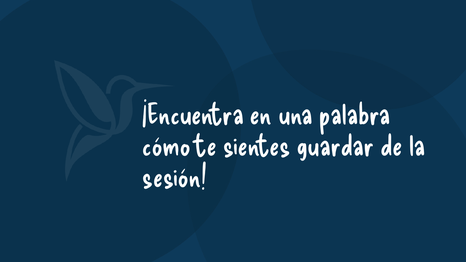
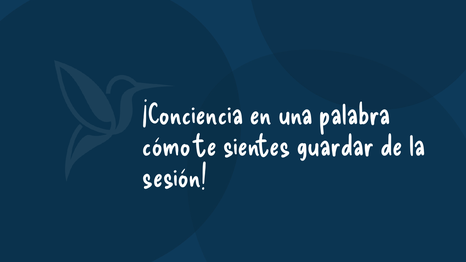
¡Encuentra: ¡Encuentra -> ¡Conciencia (193, 115)
